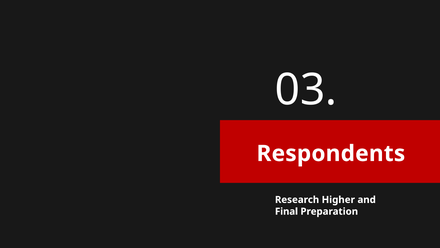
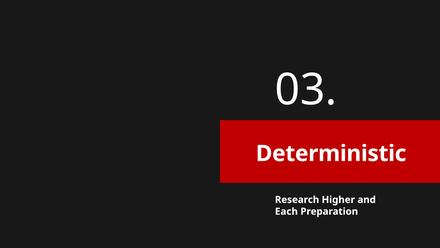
Respondents: Respondents -> Deterministic (331, 153)
Final: Final -> Each (286, 211)
